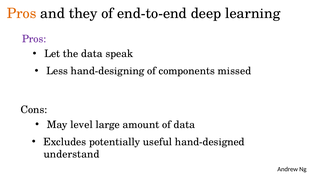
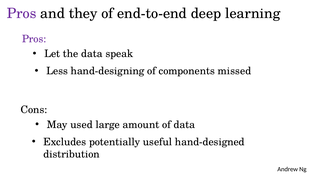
Pros colour: orange -> purple (22, 13)
level: level -> used (81, 124)
understand: understand -> distribution (72, 154)
